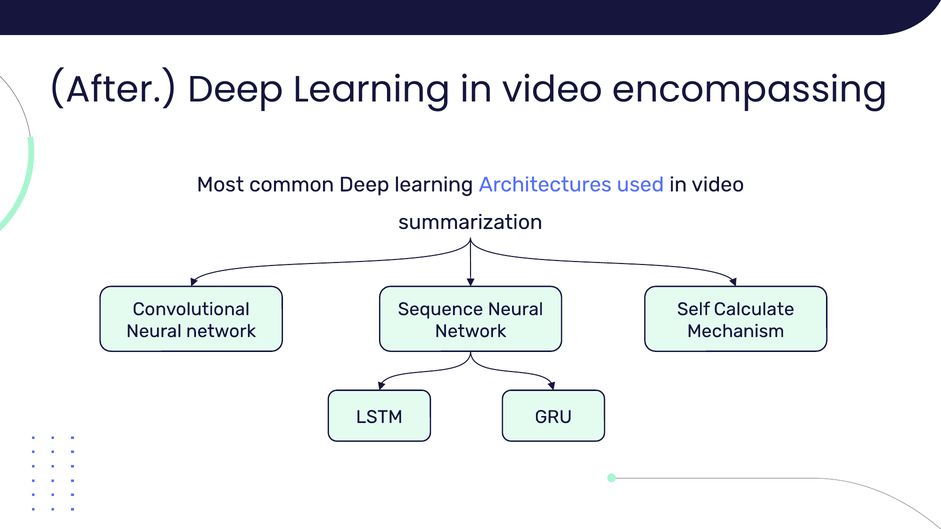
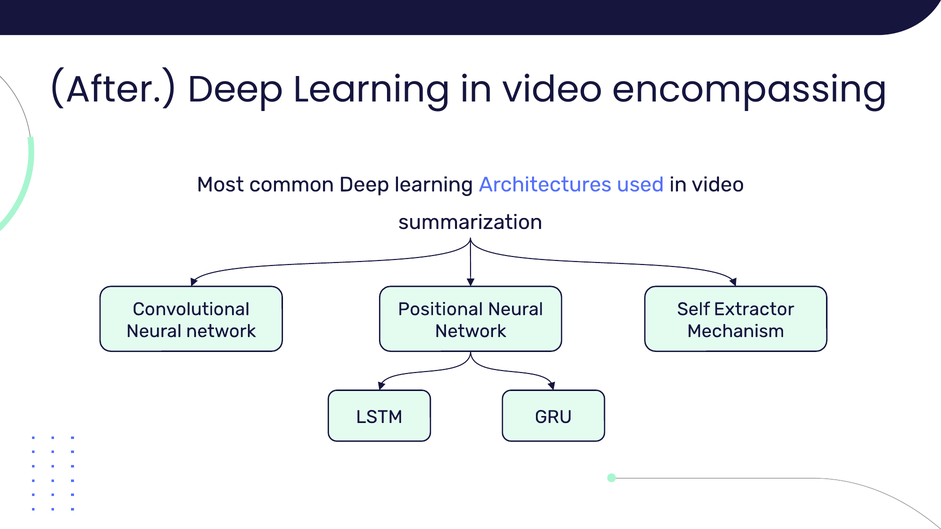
Sequence: Sequence -> Positional (440, 309)
Calculate: Calculate -> Extractor (754, 309)
